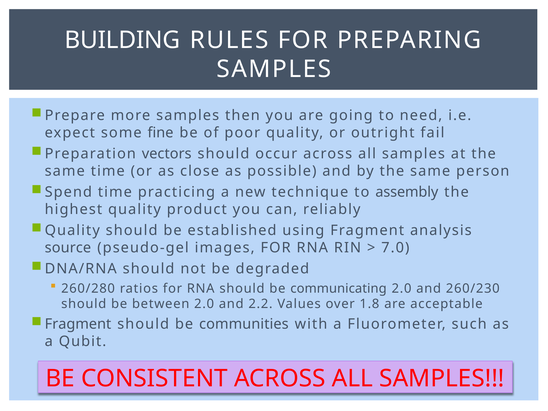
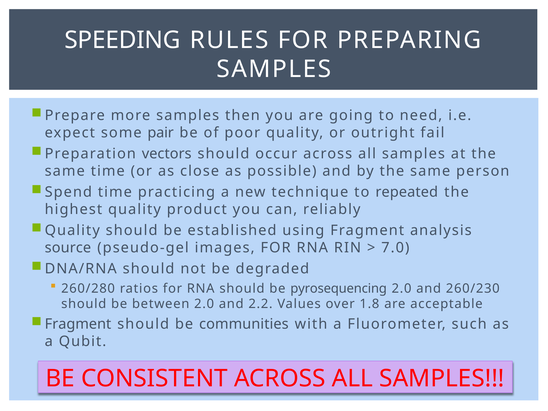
BUILDING: BUILDING -> SPEEDING (122, 40)
fine: fine -> pair (161, 133)
assembly: assembly -> repeated (407, 192)
communicating: communicating -> pyrosequencing (339, 288)
